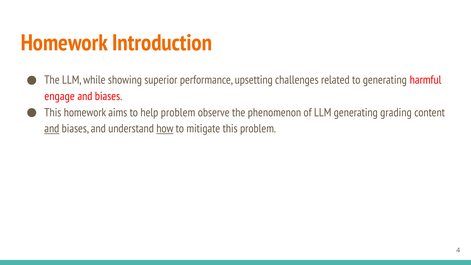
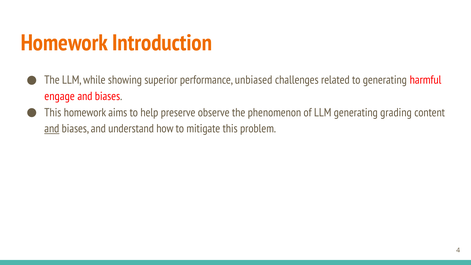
upsetting: upsetting -> unbiased (254, 80)
help problem: problem -> preserve (178, 112)
how underline: present -> none (165, 129)
